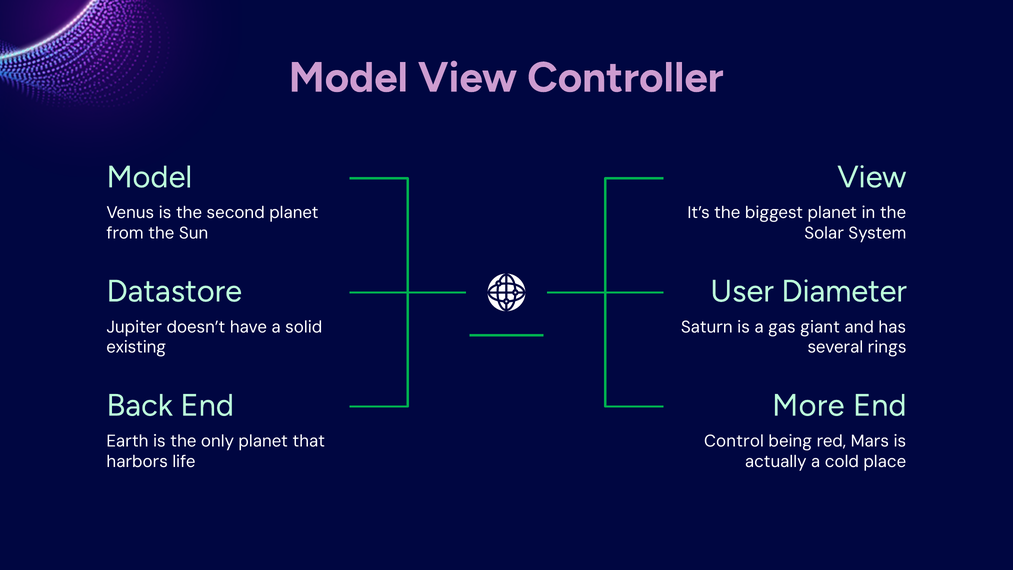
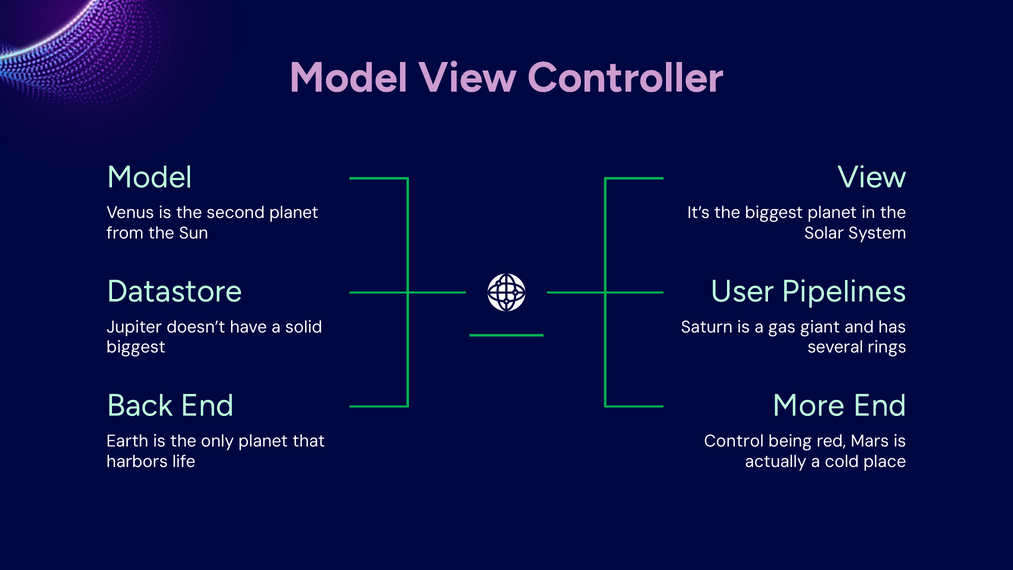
Diameter: Diameter -> Pipelines (844, 291)
existing: existing -> biggest (136, 347)
